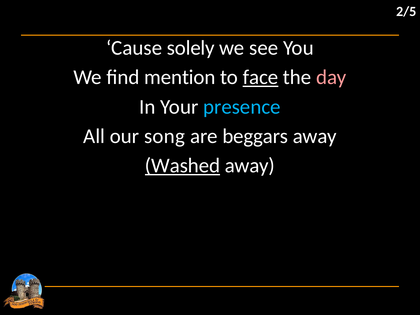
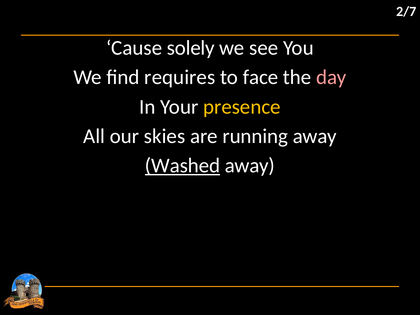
2/5: 2/5 -> 2/7 (406, 11)
mention: mention -> requires (180, 77)
face underline: present -> none (261, 77)
presence colour: light blue -> yellow (242, 107)
song: song -> skies (165, 136)
beggars: beggars -> running (255, 136)
